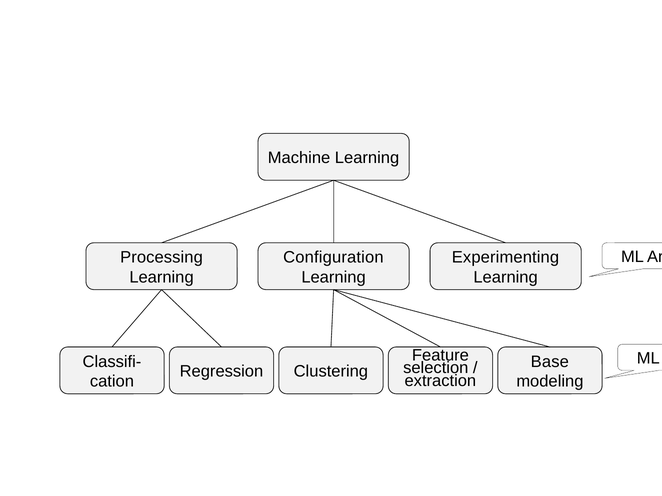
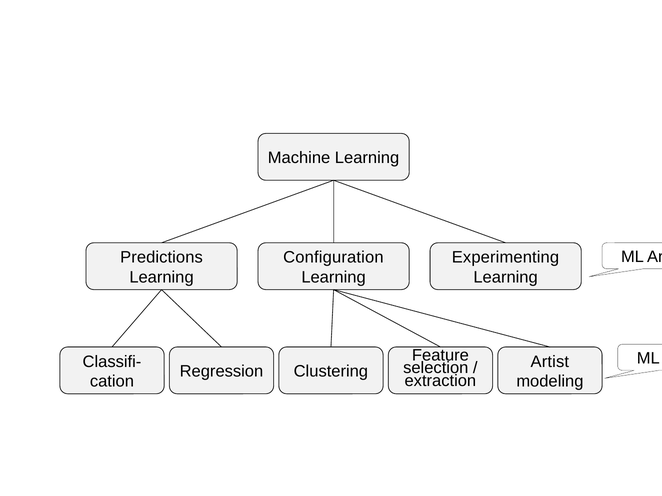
Processing: Processing -> Predictions (162, 258)
Base: Base -> Artist (550, 362)
